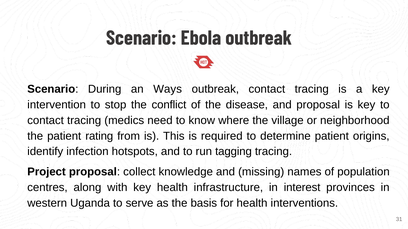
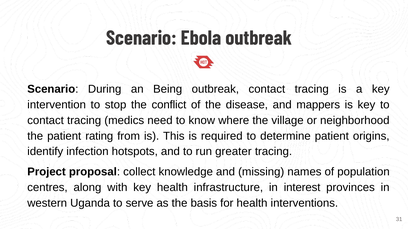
Ways: Ways -> Being (168, 89)
and proposal: proposal -> mappers (318, 105)
tagging: tagging -> greater (233, 152)
